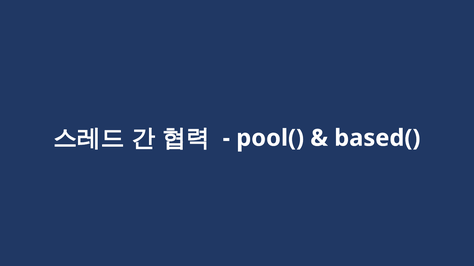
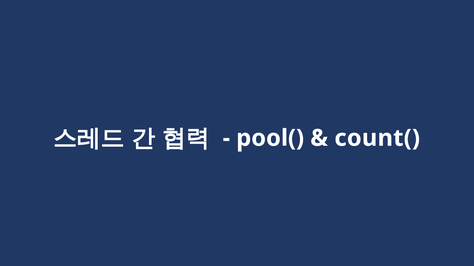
based(: based( -> count( (377, 138)
